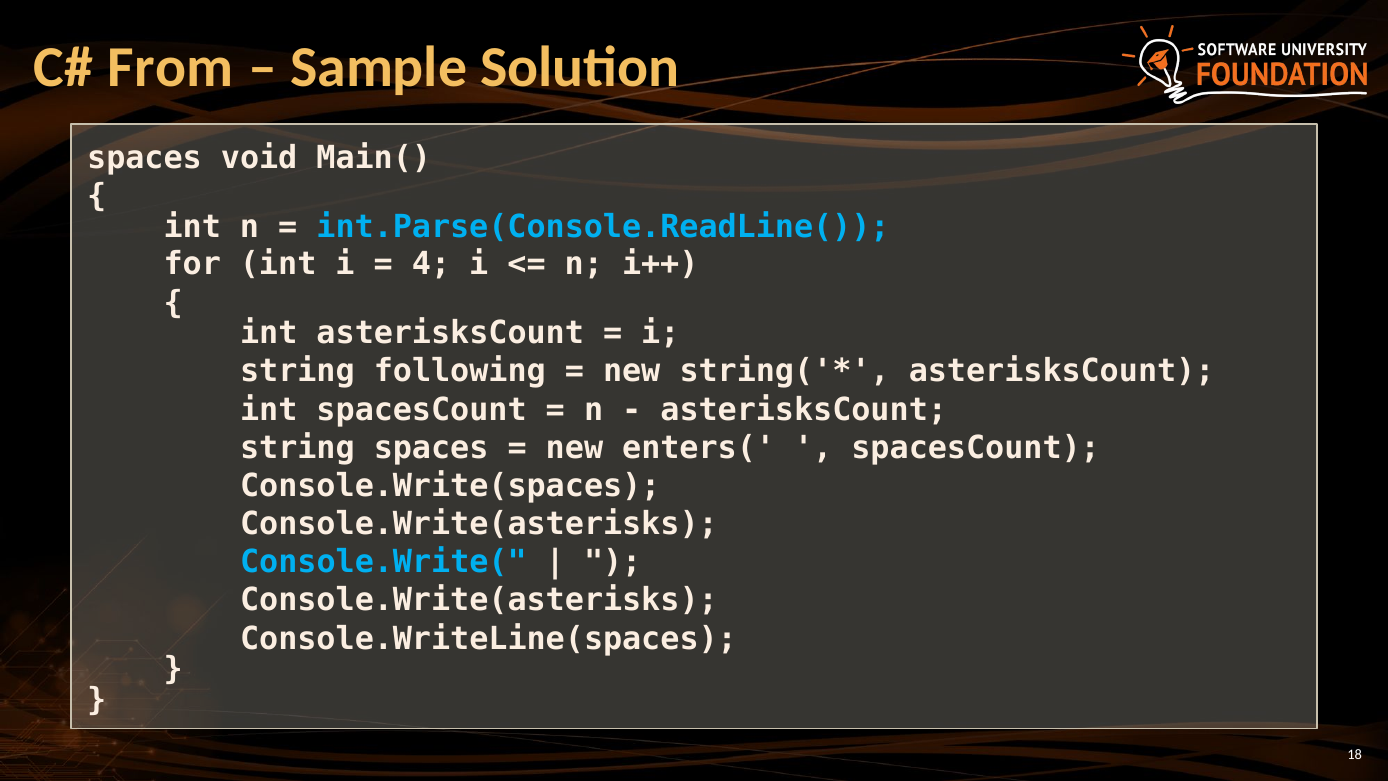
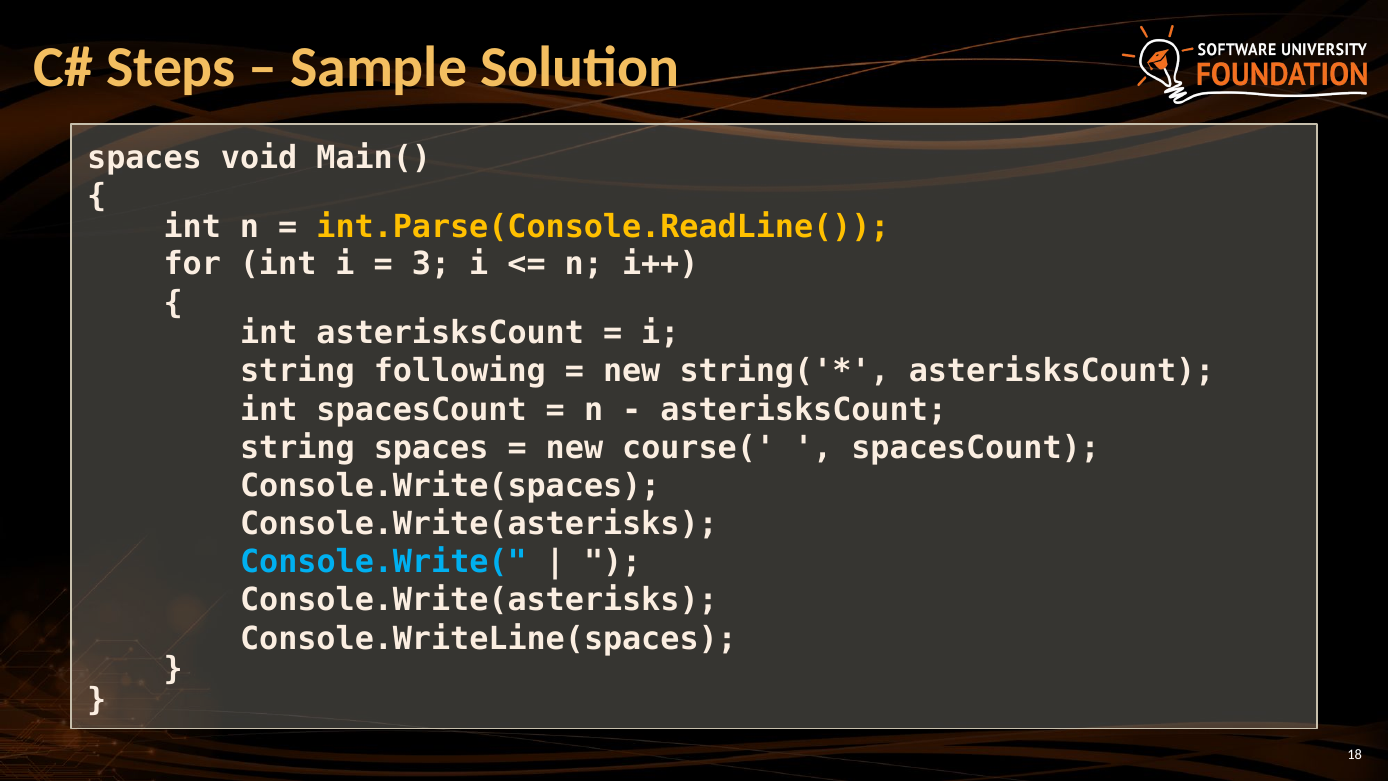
From: From -> Steps (171, 67)
int.Parse(Console.ReadLine( colour: light blue -> yellow (603, 227)
4: 4 -> 3 (431, 264)
enters(: enters( -> course( (699, 448)
